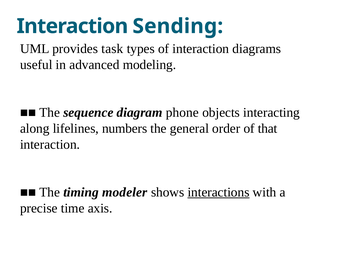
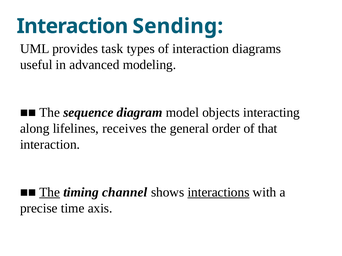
phone: phone -> model (182, 113)
numbers: numbers -> receives (125, 129)
The underline: none -> present (50, 193)
modeler: modeler -> channel (125, 193)
